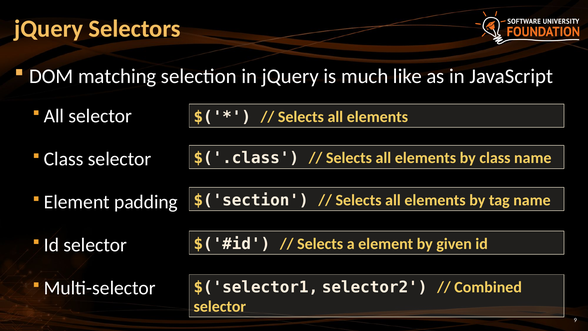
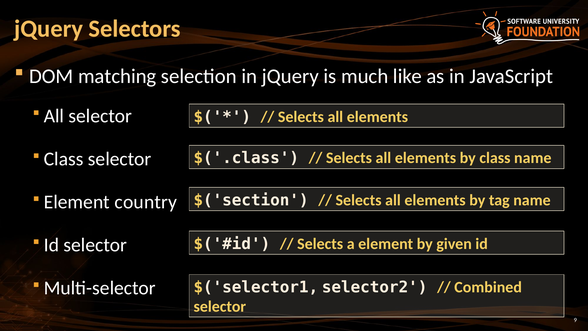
padding: padding -> country (146, 202)
